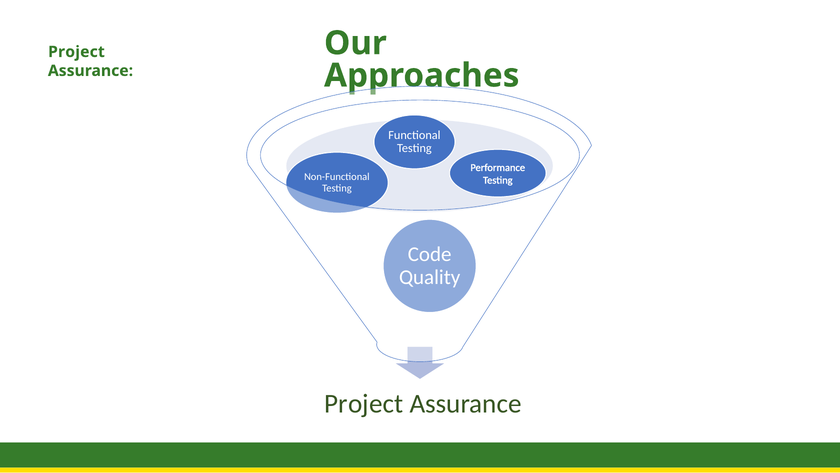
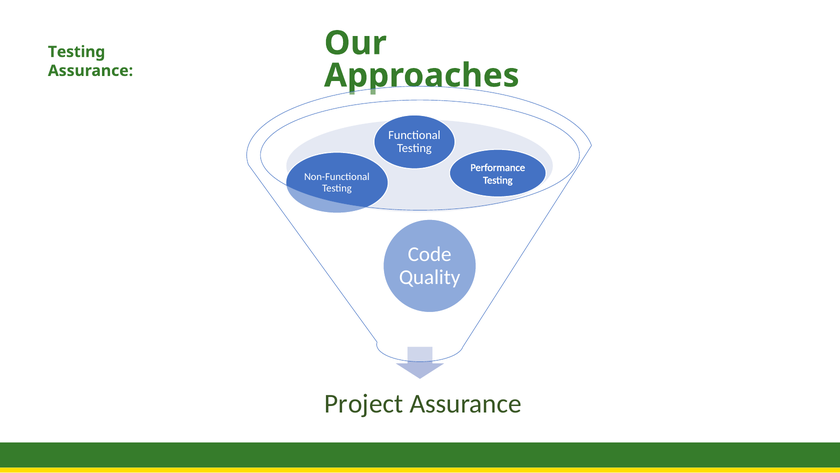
Project: Project -> Testing (77, 52)
